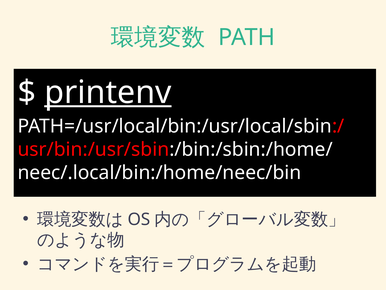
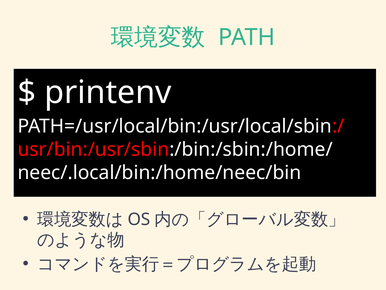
printenv underline: present -> none (108, 92)
